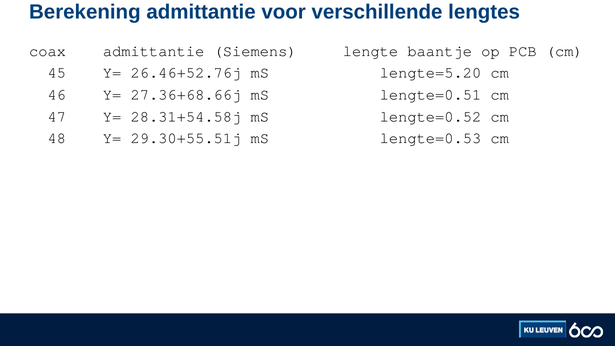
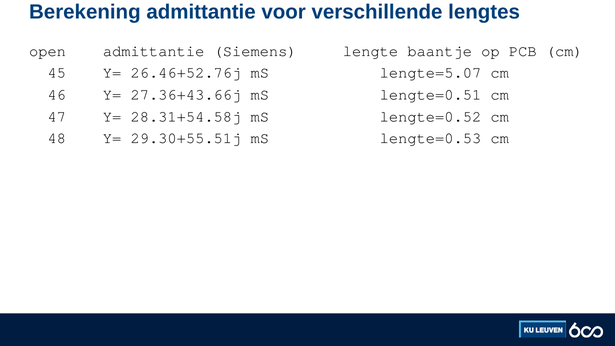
coax: coax -> open (48, 51)
lengte=5.20: lengte=5.20 -> lengte=5.07 (430, 73)
27.36+68.66j: 27.36+68.66j -> 27.36+43.66j (186, 95)
